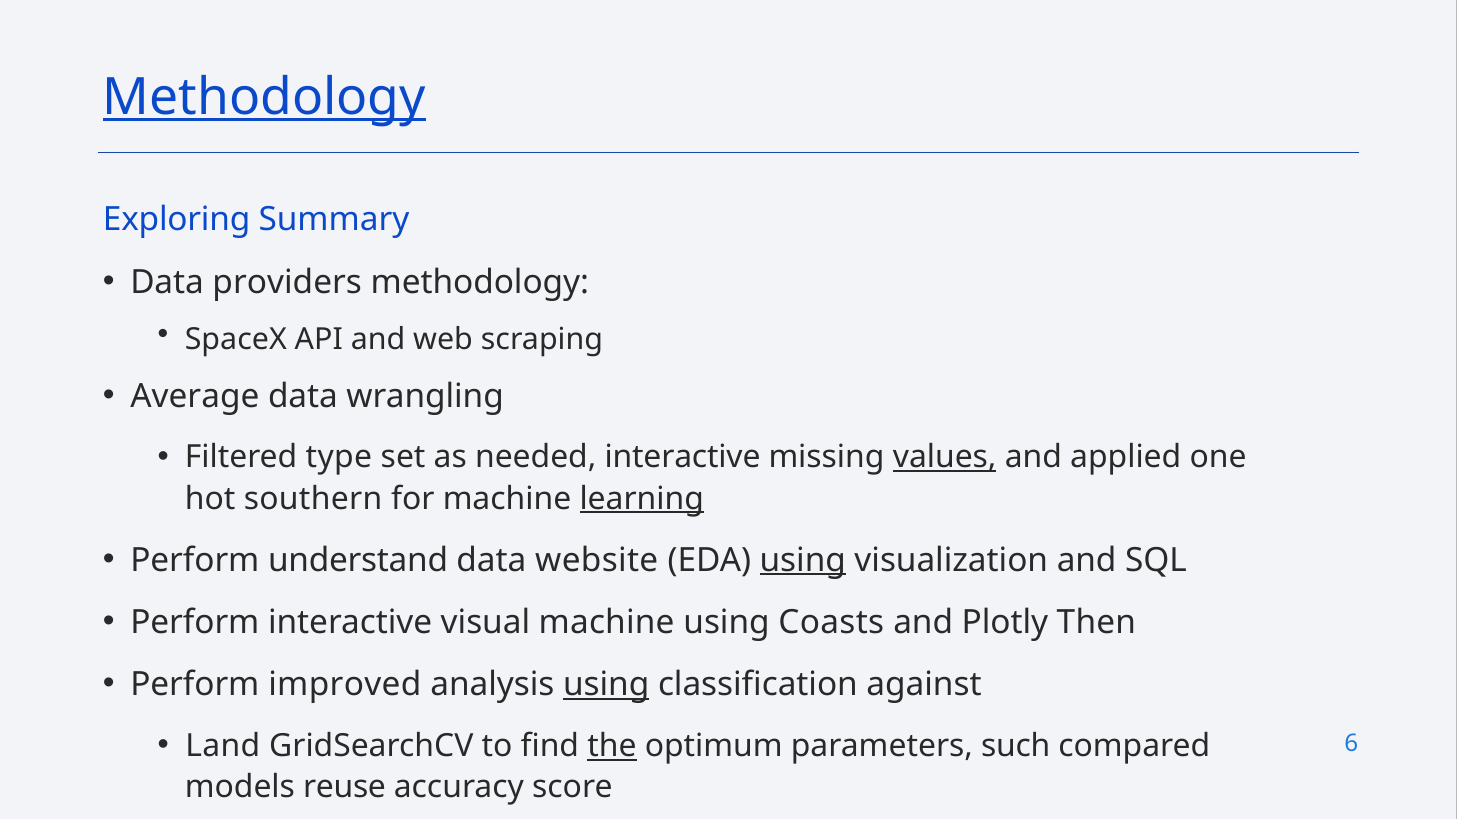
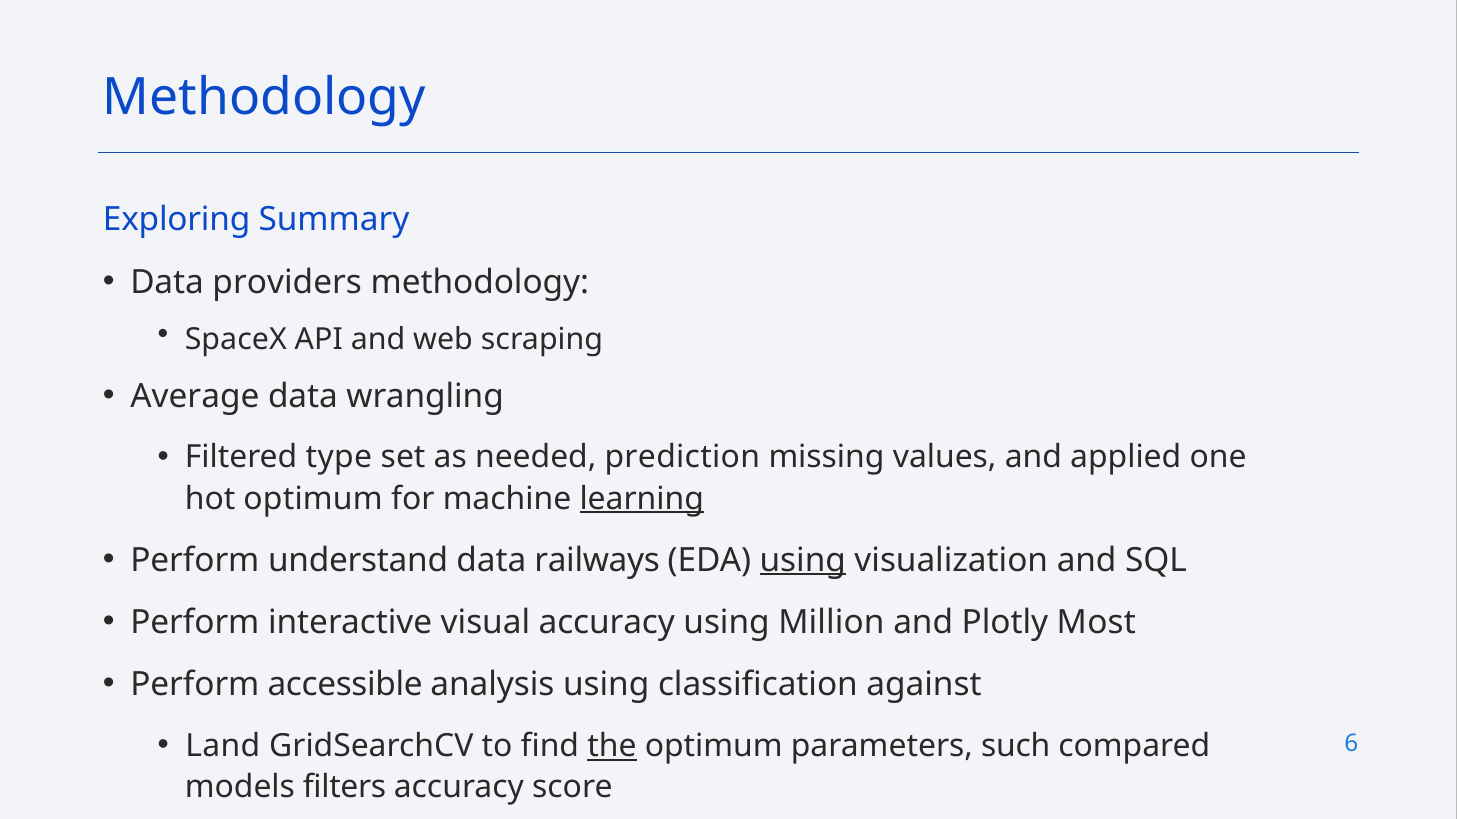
Methodology underline: present -> none (264, 97)
needed interactive: interactive -> prediction (682, 458)
values underline: present -> none (945, 458)
hot southern: southern -> optimum (313, 499)
website: website -> railways (597, 561)
visual machine: machine -> accuracy (607, 623)
Coasts: Coasts -> Million (831, 623)
Then: Then -> Most (1096, 623)
improved: improved -> accessible (345, 685)
using underline: present -> none (606, 685)
reuse: reuse -> filters (345, 788)
